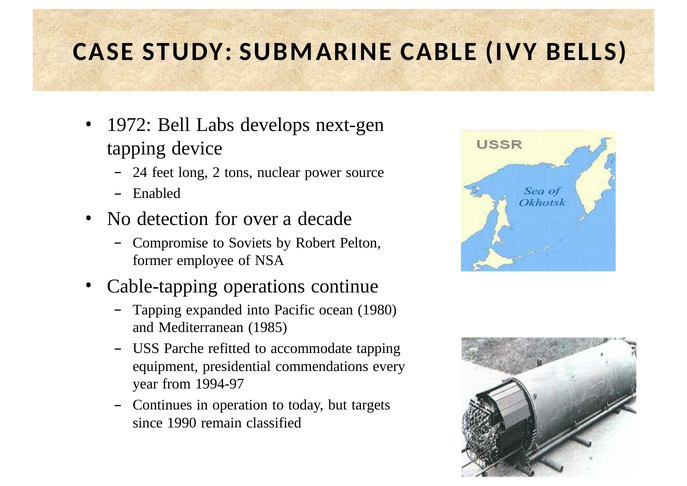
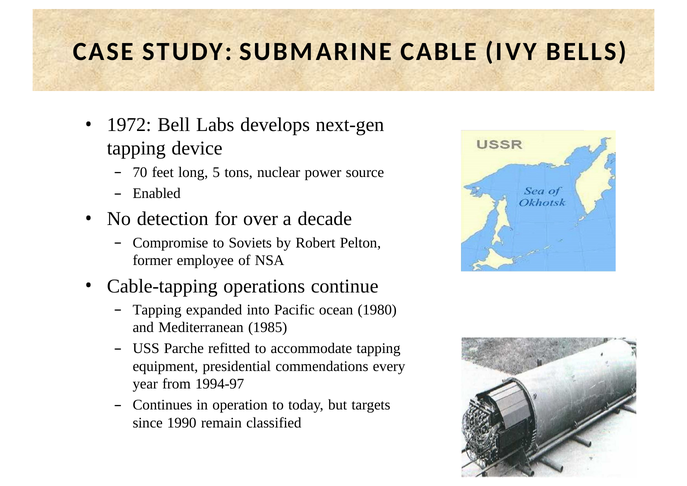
24: 24 -> 70 (140, 172)
2: 2 -> 5 (216, 172)
